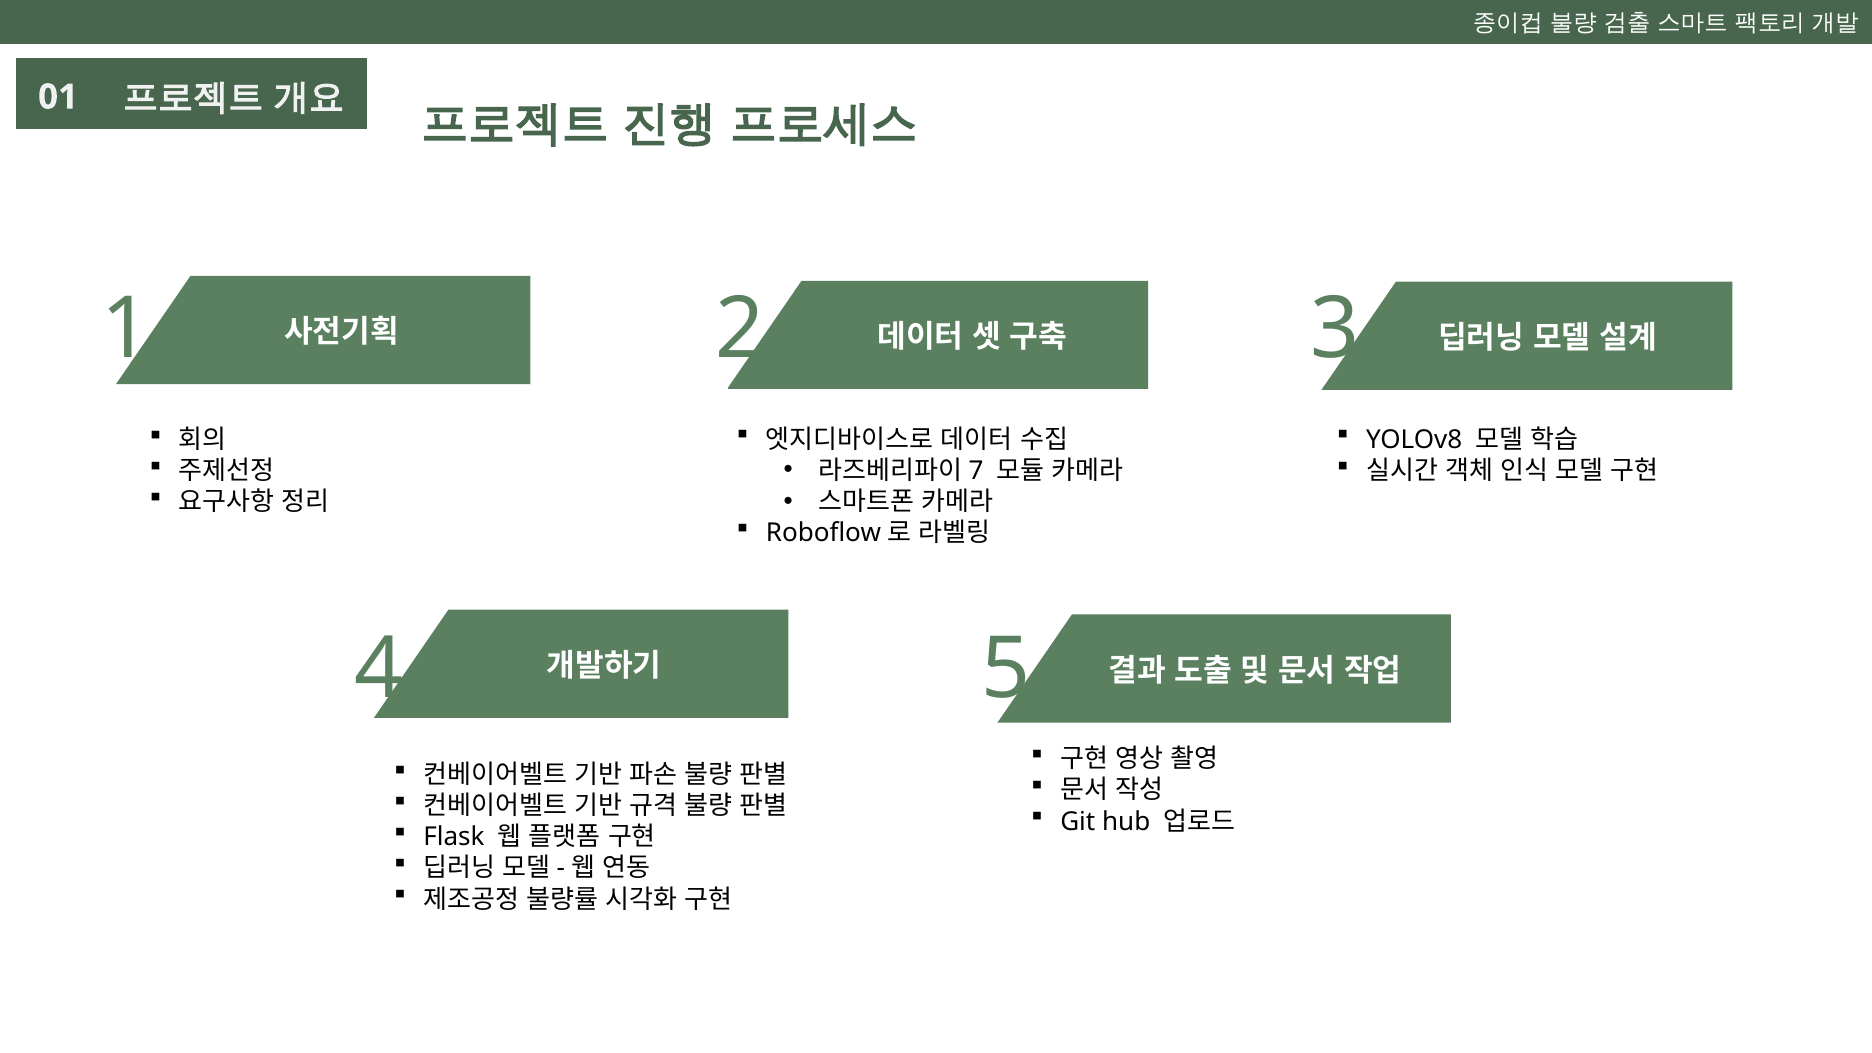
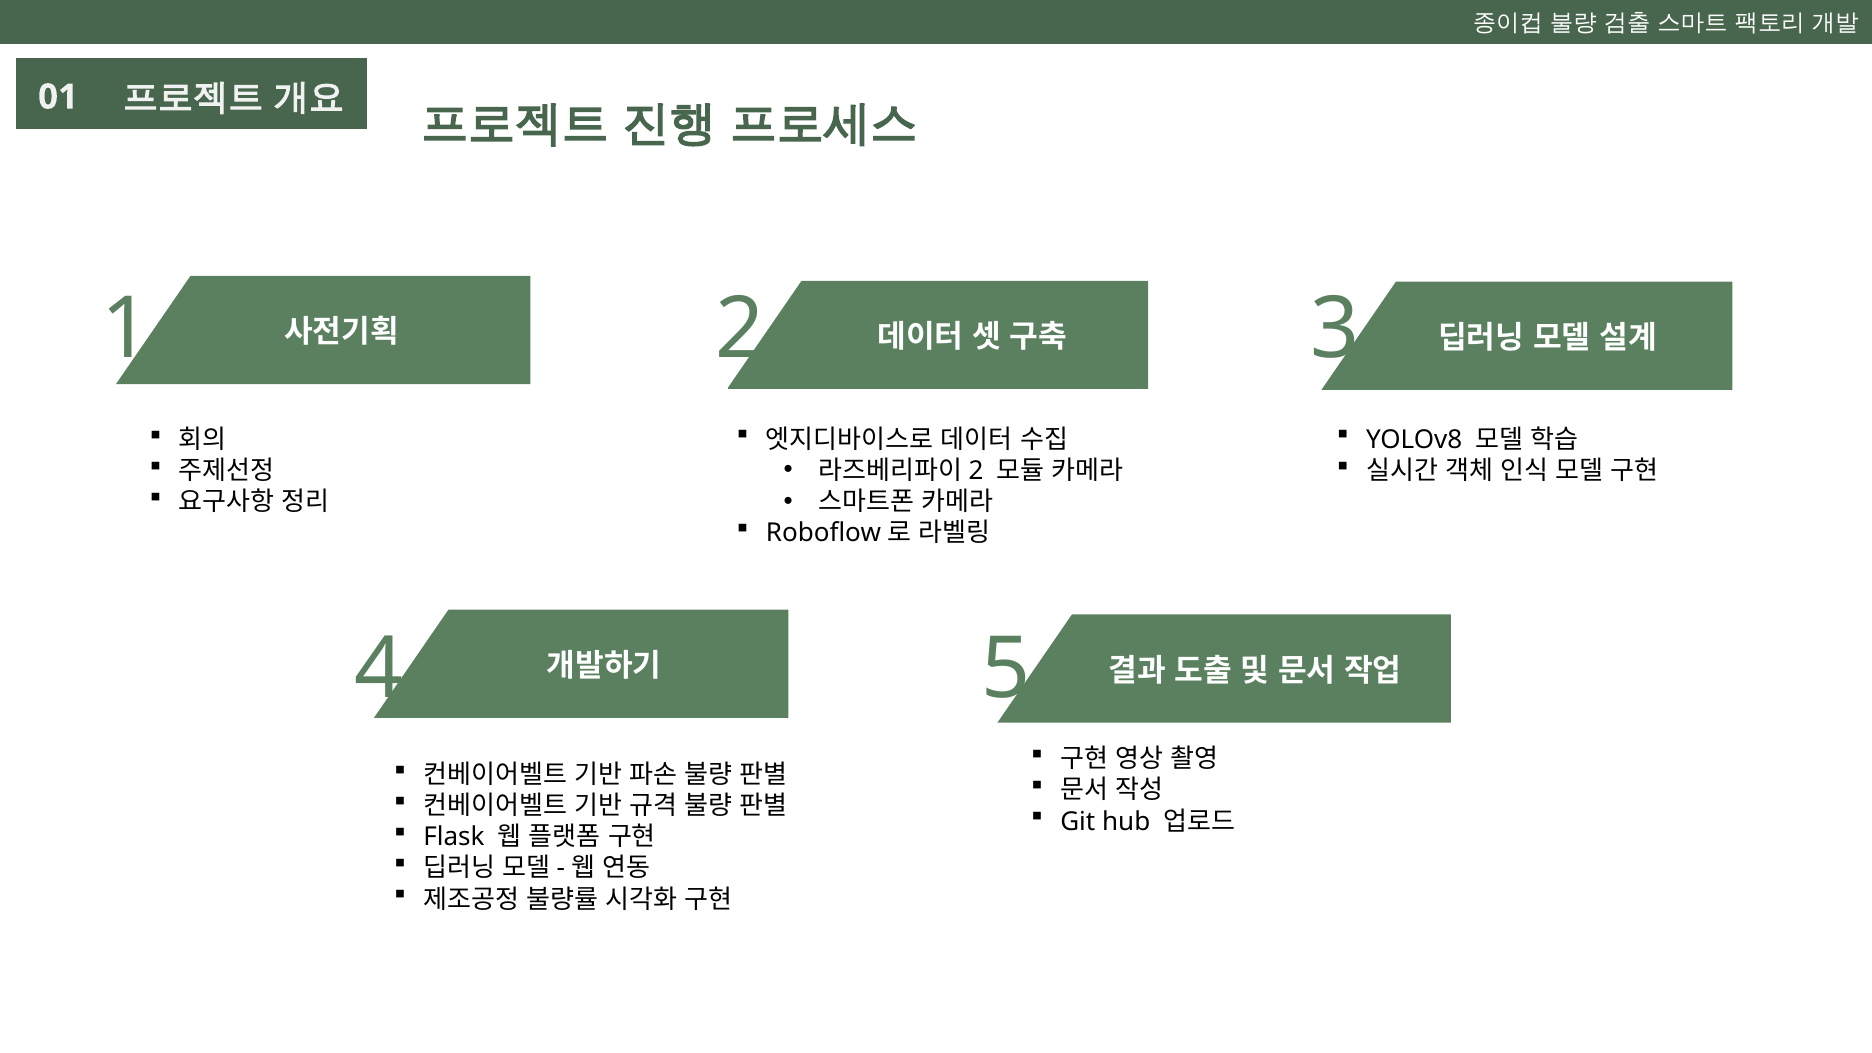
7: 7 -> 2 (976, 471)
